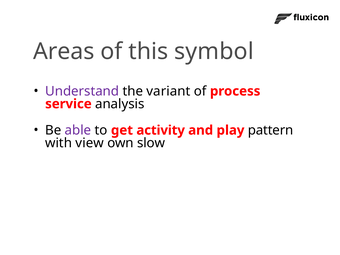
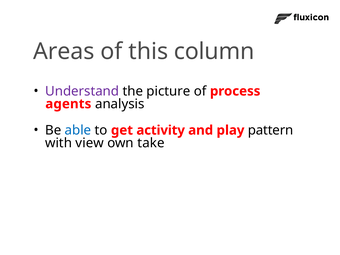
symbol: symbol -> column (214, 51)
variant: variant -> picture (168, 91)
service: service -> agents (68, 104)
able colour: purple -> blue (78, 130)
slow: slow -> take (151, 143)
